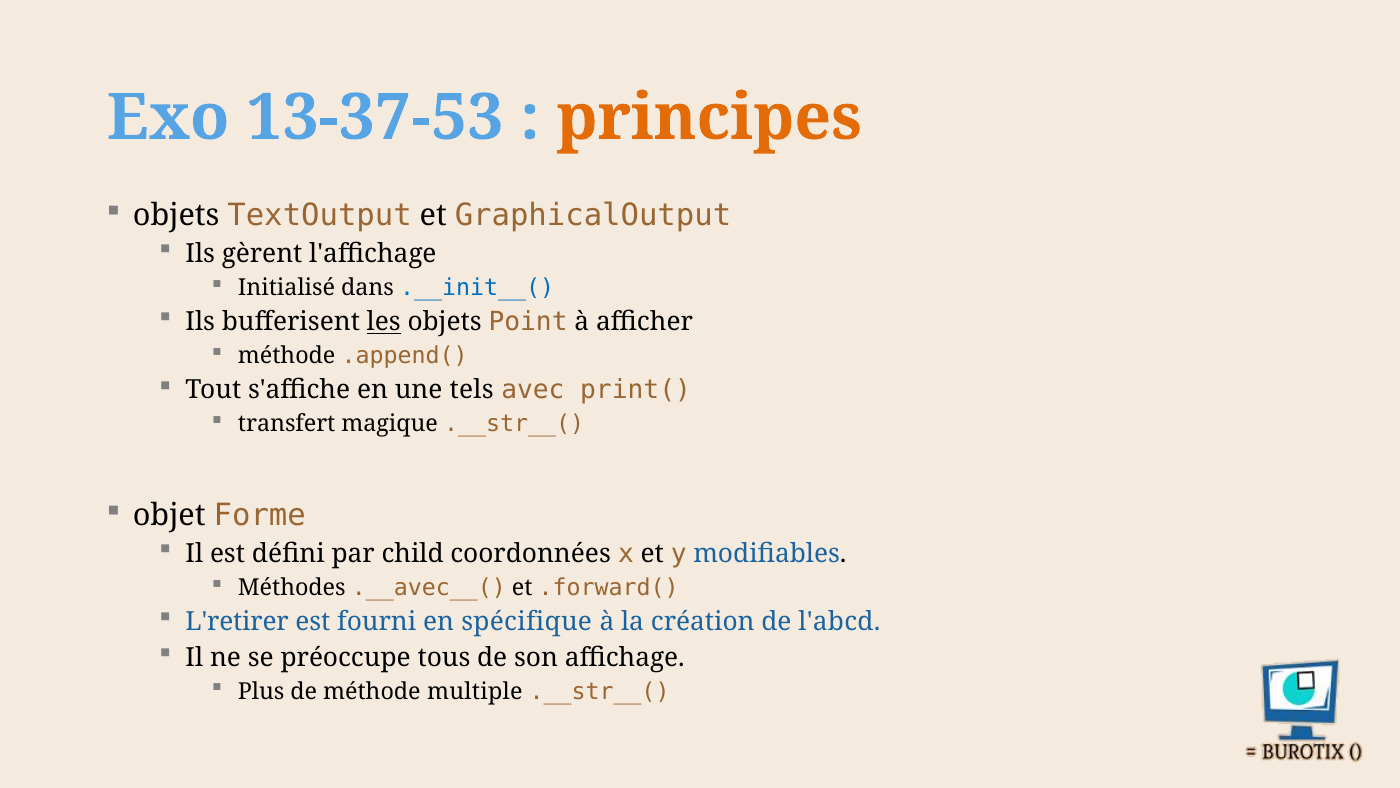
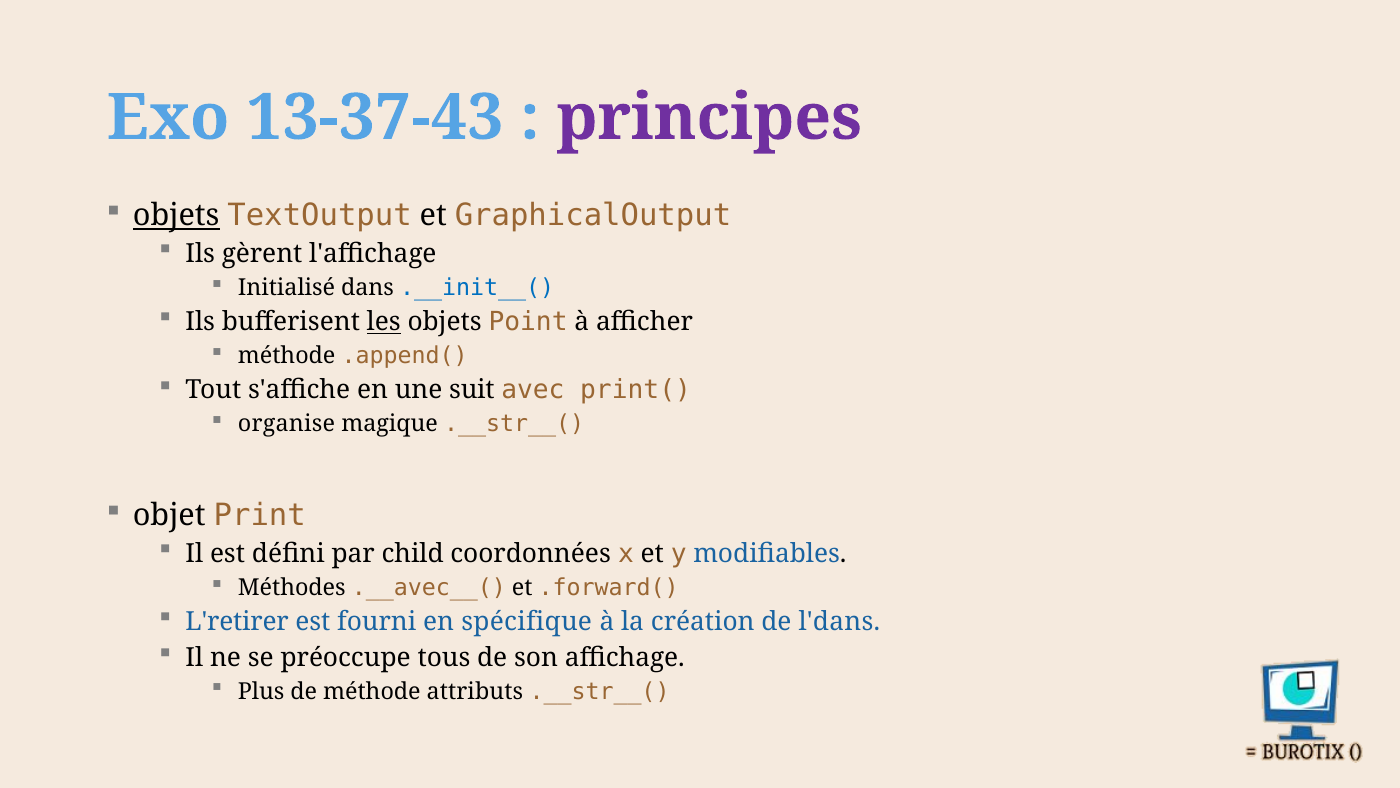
13-37-53: 13-37-53 -> 13-37-43 (375, 118)
principes colour: orange -> purple (709, 118)
objets underline: none -> present (176, 216)
tels: tels -> suit (472, 390)
transfert: transfert -> organise (287, 424)
Forme: Forme -> Print (260, 515)
l'abcd: l'abcd -> l'dans (839, 621)
multiple: multiple -> attributs (475, 691)
